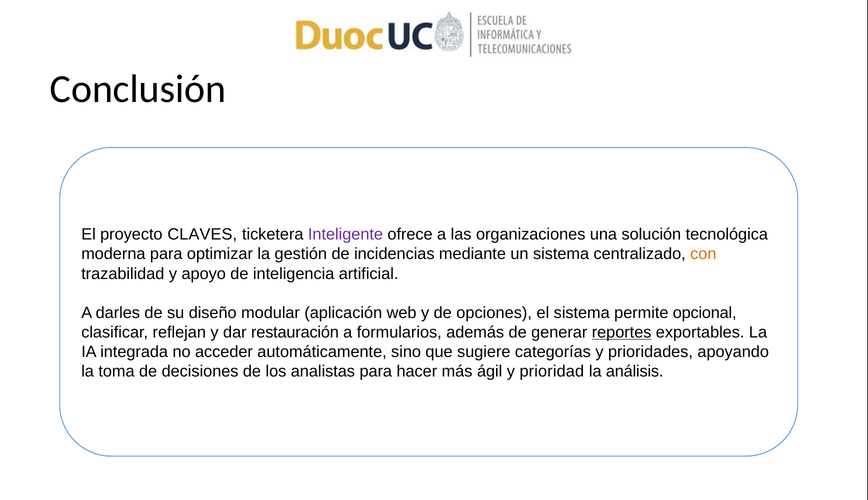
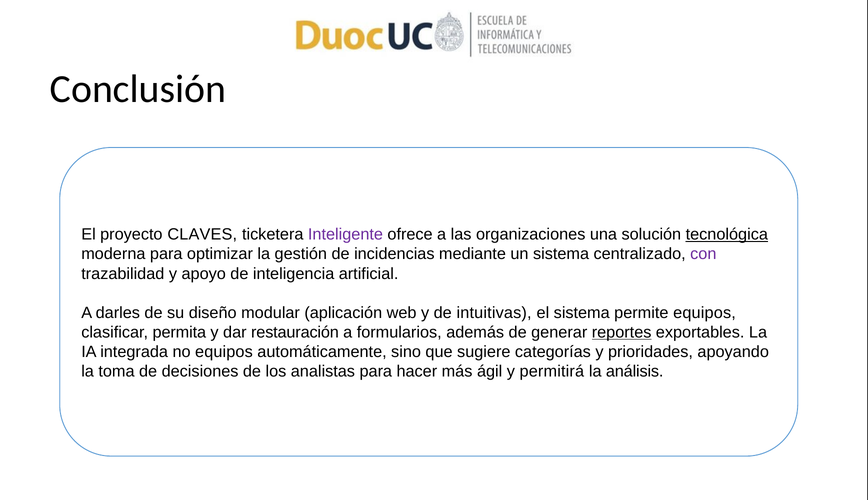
tecnológica underline: none -> present (727, 234)
con colour: orange -> purple (703, 254)
opciones: opciones -> intuitivas (494, 313)
permite opcional: opcional -> equipos (705, 313)
reflejan: reflejan -> permita (179, 332)
no acceder: acceder -> equipos (224, 352)
prioridad: prioridad -> permitirá (552, 371)
